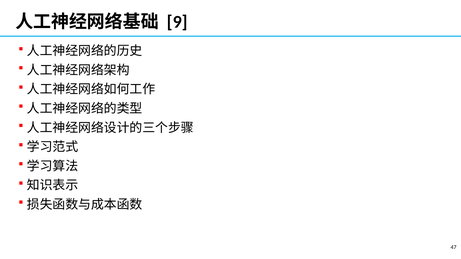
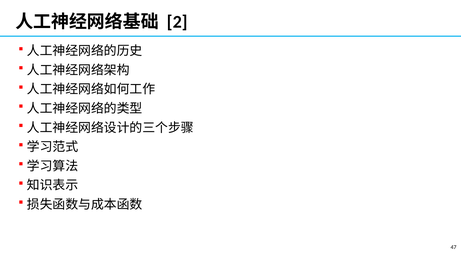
9: 9 -> 2 (177, 22)
